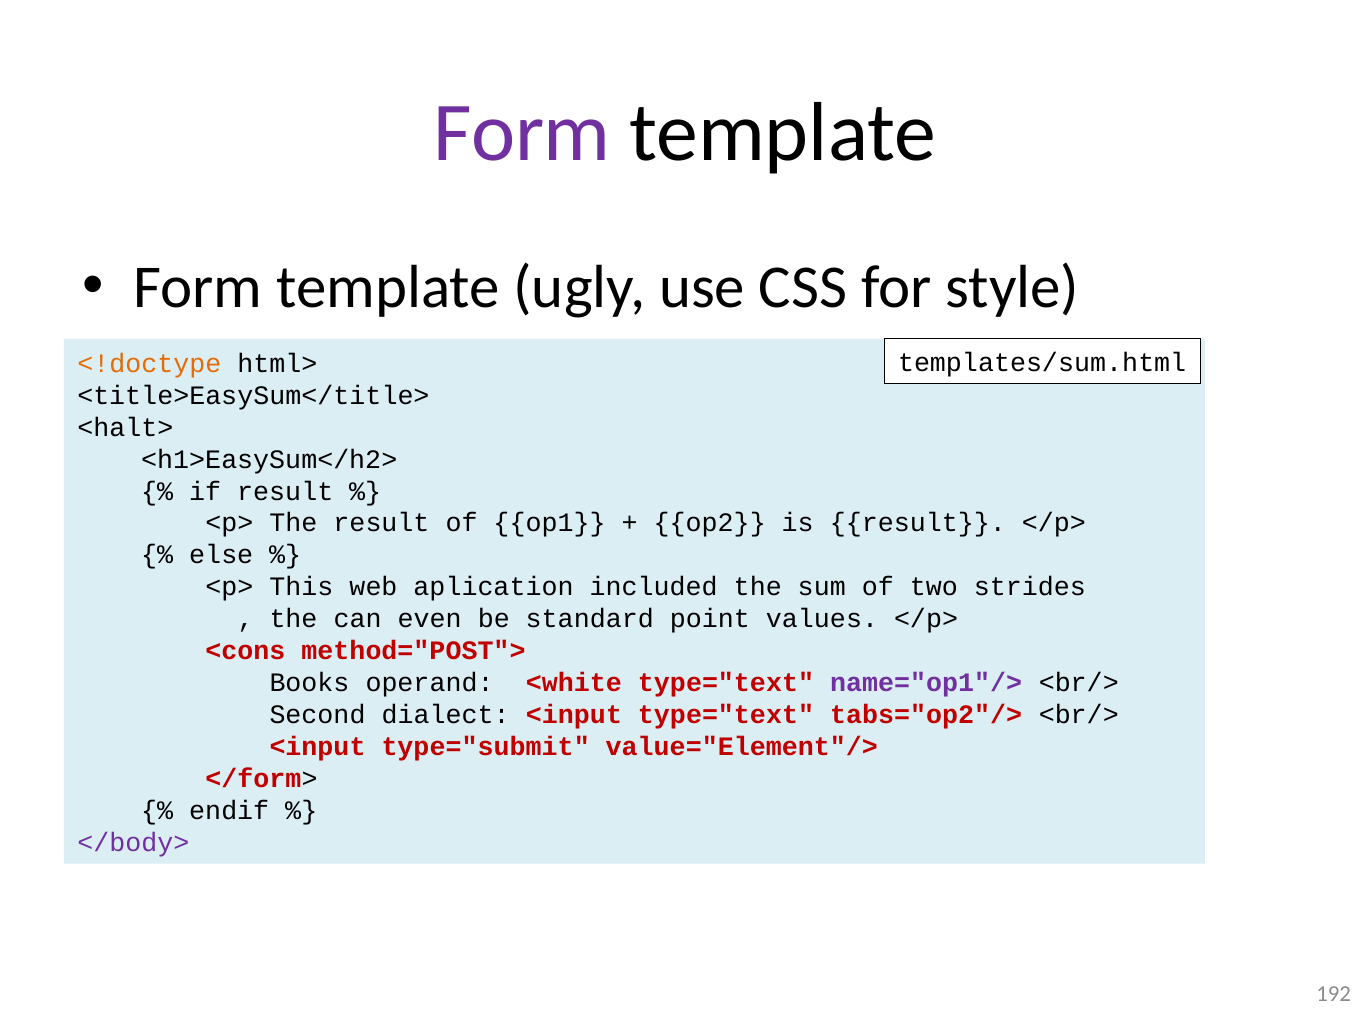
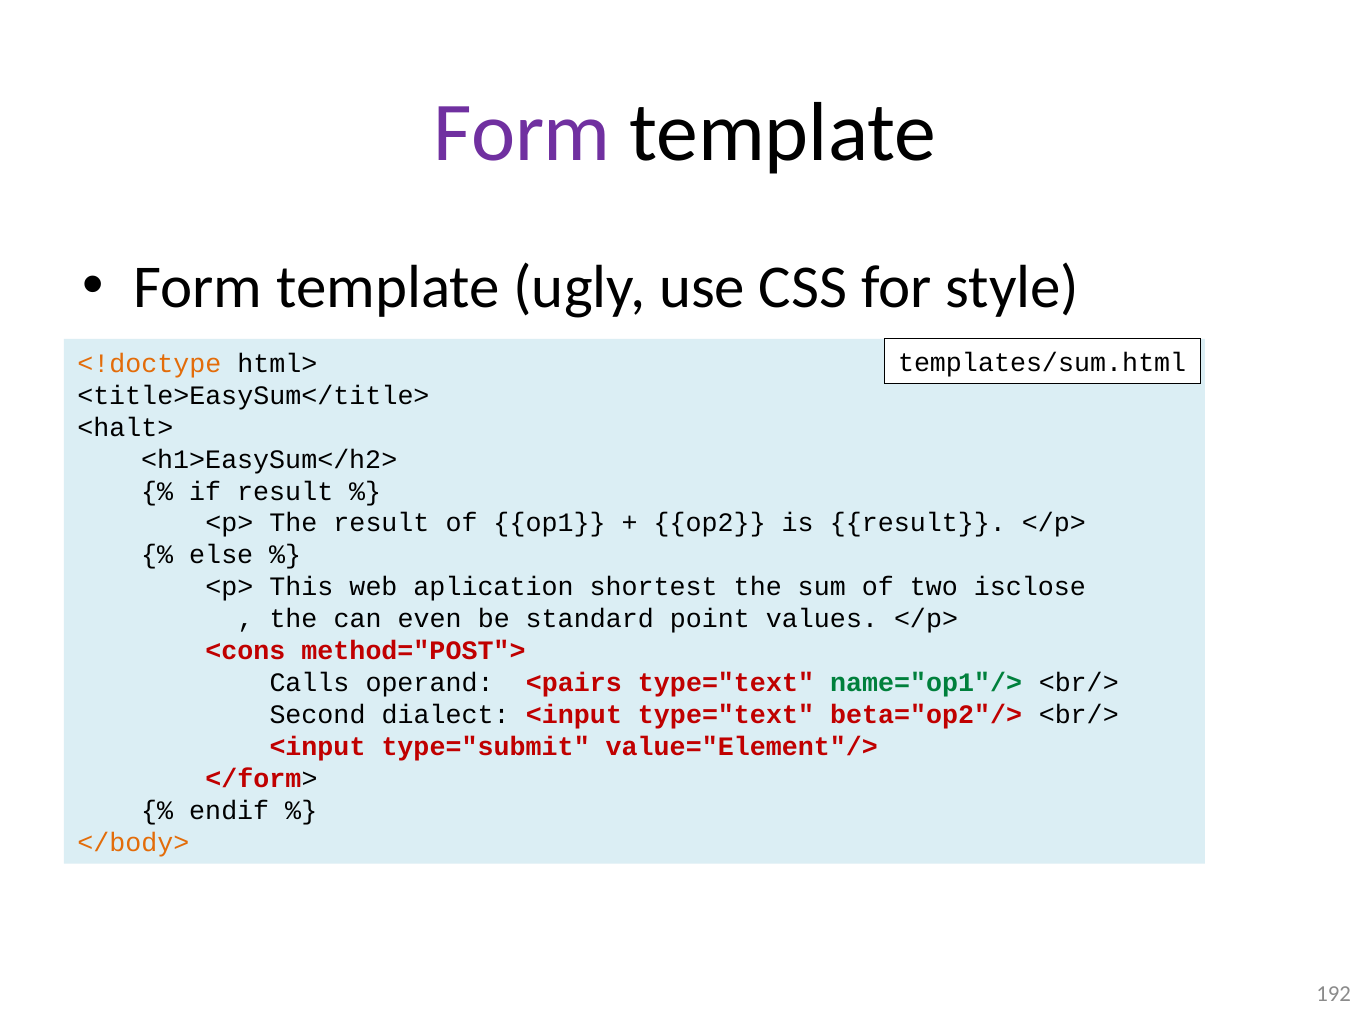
included: included -> shortest (654, 587)
strides: strides -> isclose (1030, 587)
Books: Books -> Calls (309, 683)
<white: <white -> <pairs (574, 683)
name="op1"/> colour: purple -> green (926, 683)
tabs="op2"/>: tabs="op2"/> -> beta="op2"/> (926, 715)
</body> colour: purple -> orange (133, 843)
